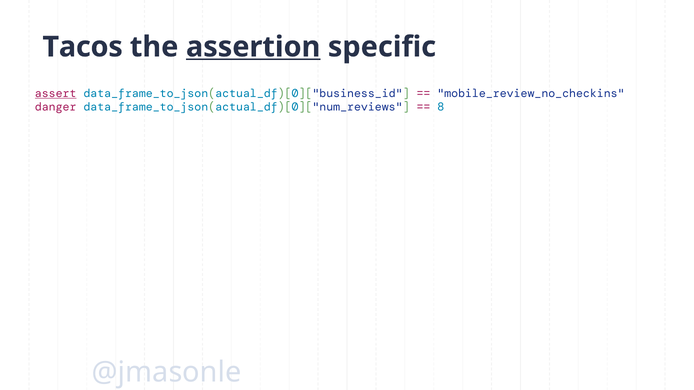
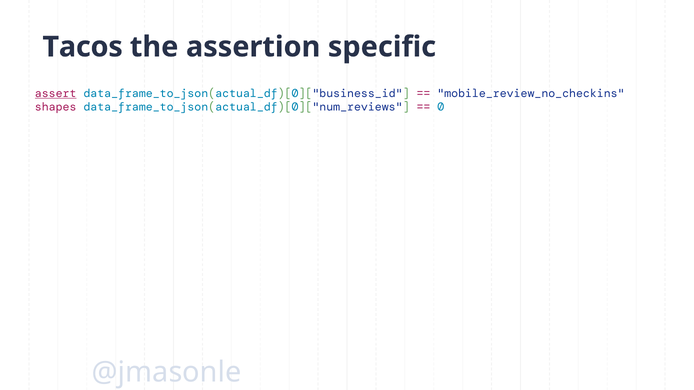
assertion underline: present -> none (253, 47)
danger: danger -> shapes (56, 107)
8: 8 -> 0 (441, 107)
